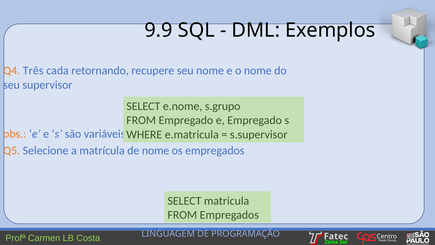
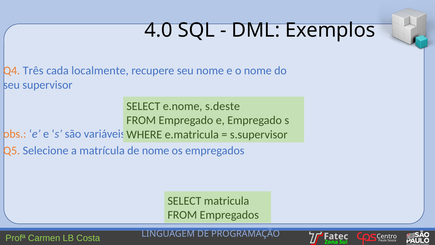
9.9: 9.9 -> 4.0 (159, 30)
retornando: retornando -> localmente (100, 71)
s.grupo: s.grupo -> s.deste (223, 106)
